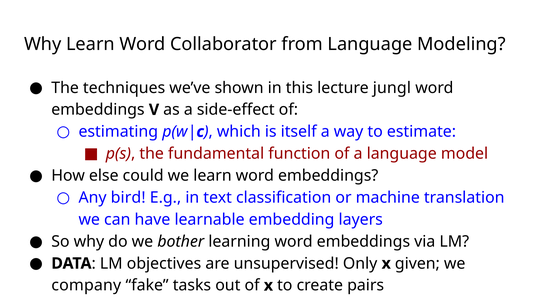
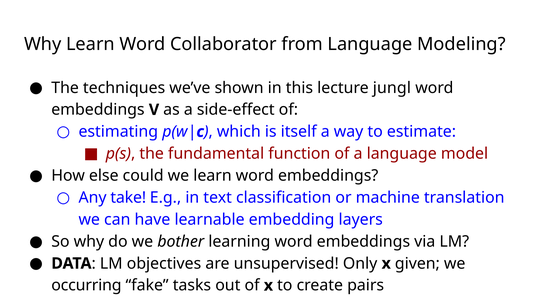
bird: bird -> take (128, 197)
company: company -> occurring (86, 285)
